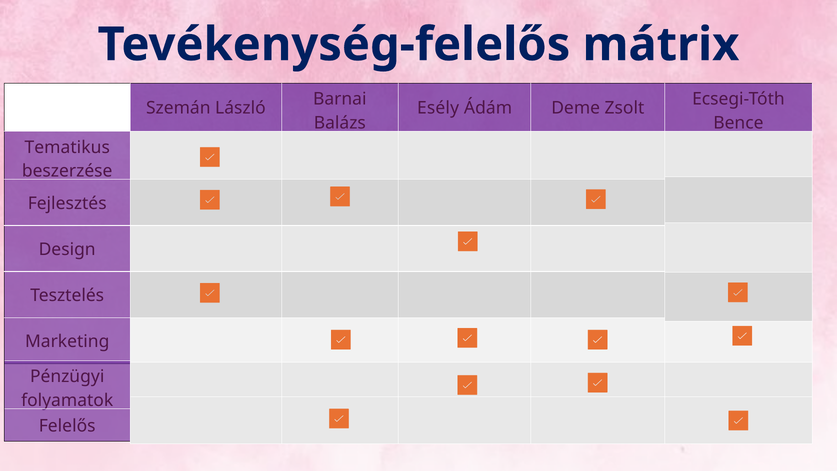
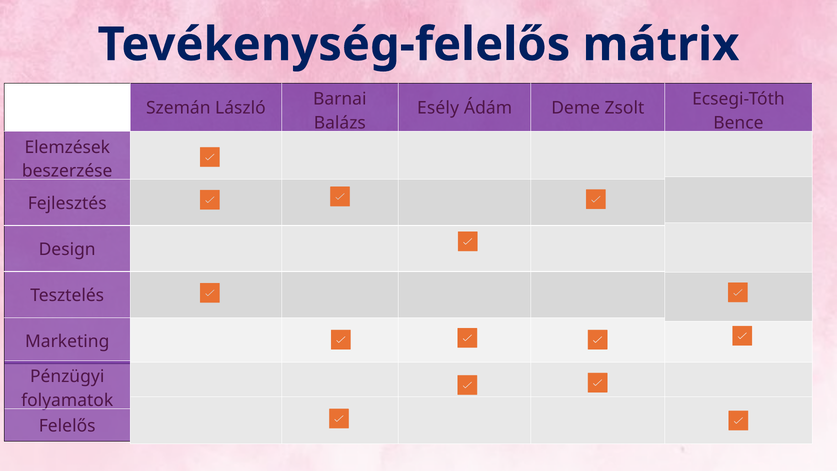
Tematikus: Tematikus -> Elemzések (67, 147)
